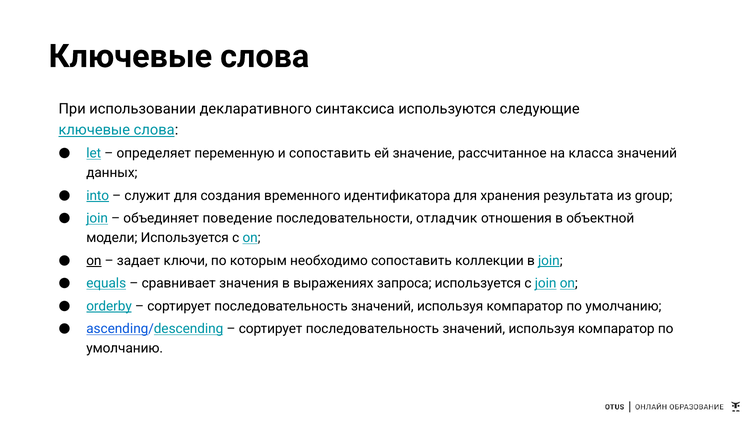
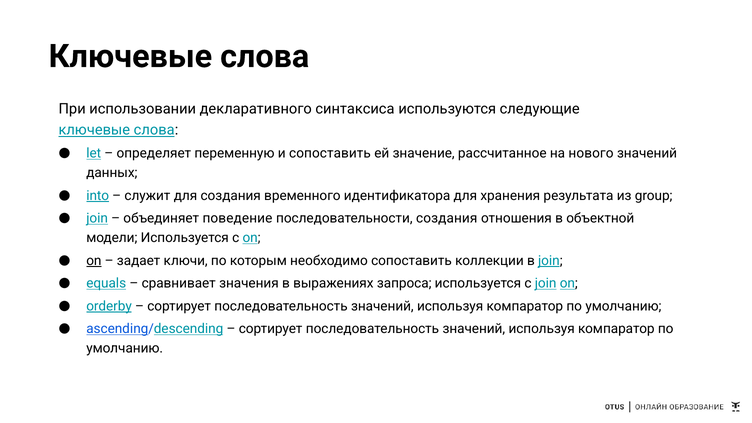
класса: класса -> нового (591, 153)
последовательности отладчик: отладчик -> создания (447, 218)
